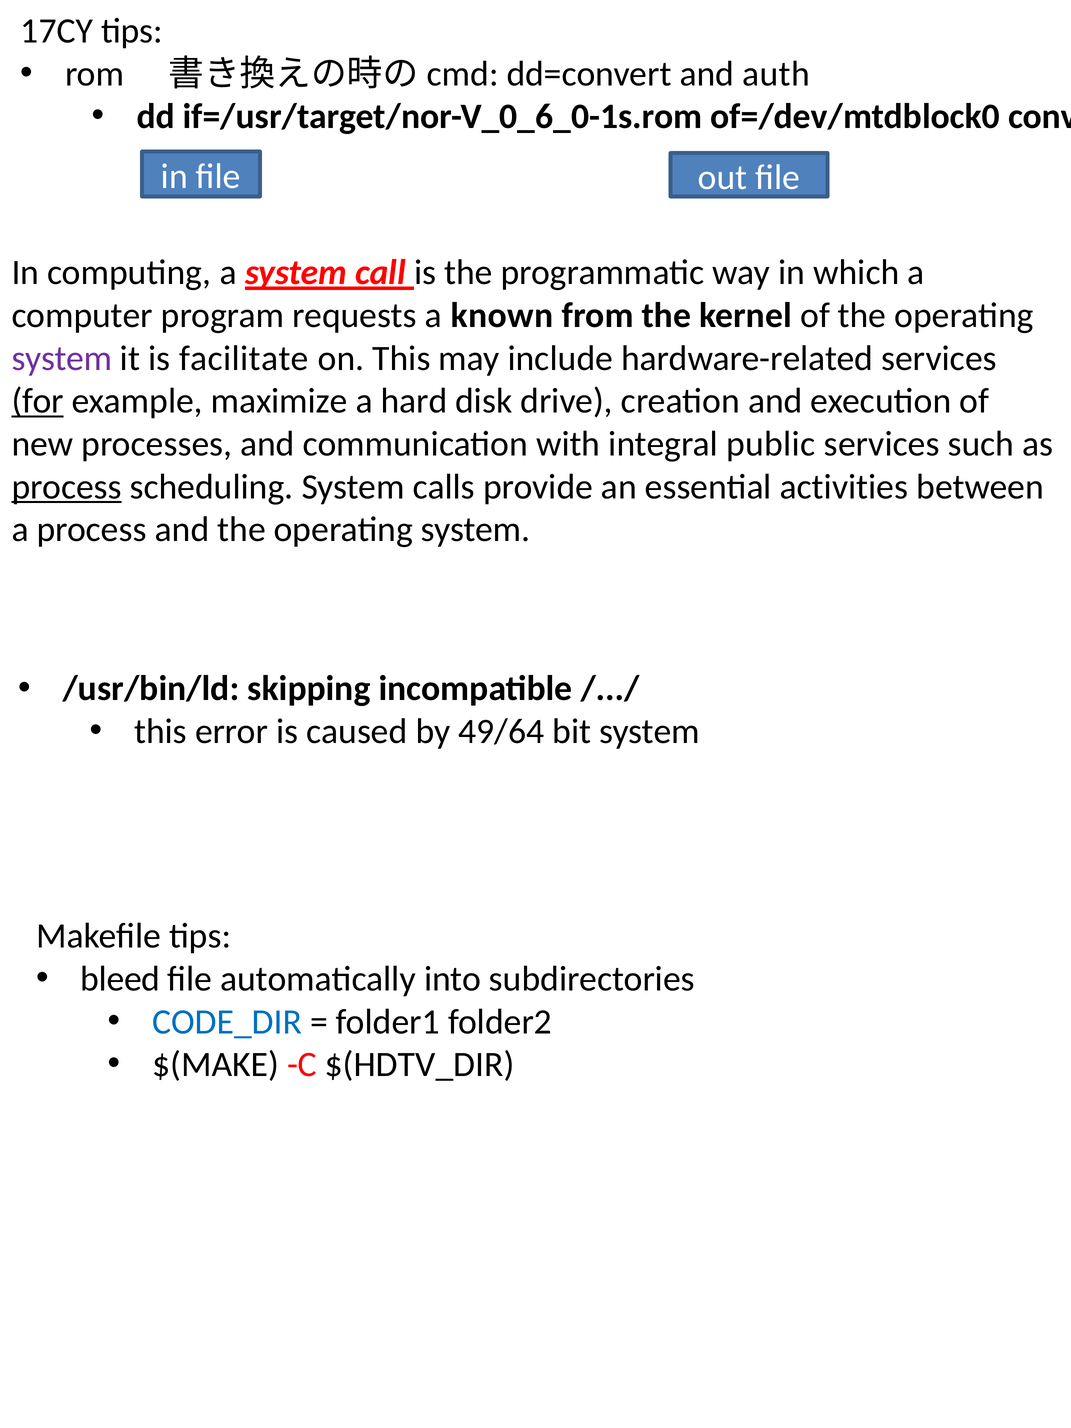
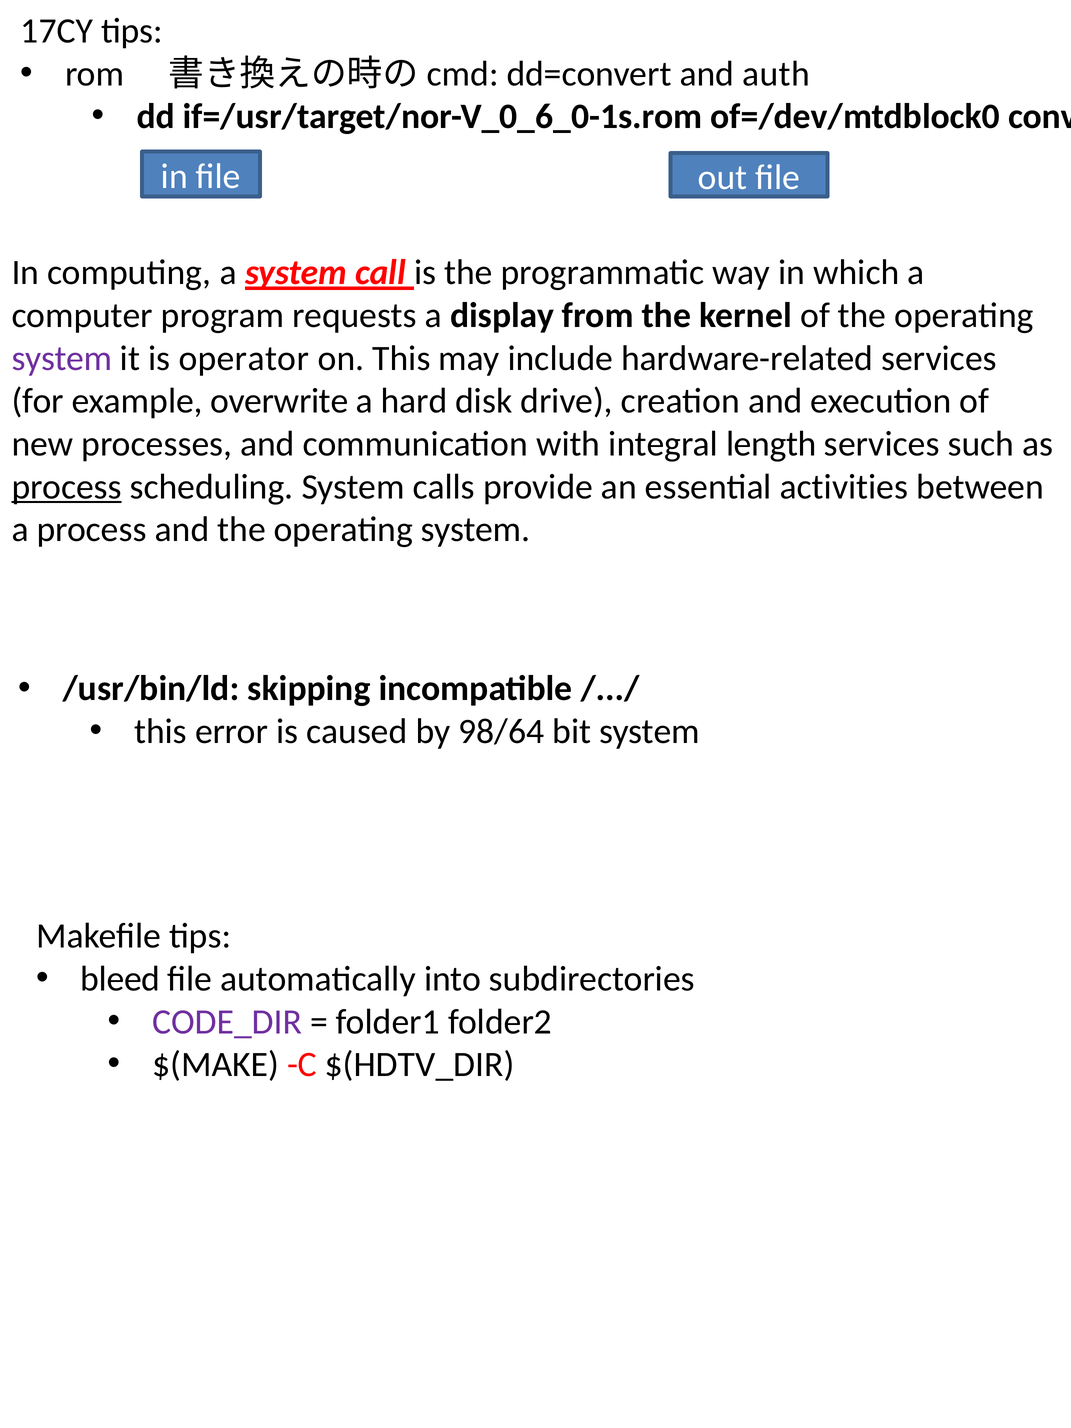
known: known -> display (502, 315)
facilitate: facilitate -> operator (244, 358)
for underline: present -> none (38, 401)
maximize: maximize -> overwrite (279, 401)
public: public -> length (771, 444)
49/64: 49/64 -> 98/64 (501, 732)
CODE_DIR colour: blue -> purple (227, 1022)
